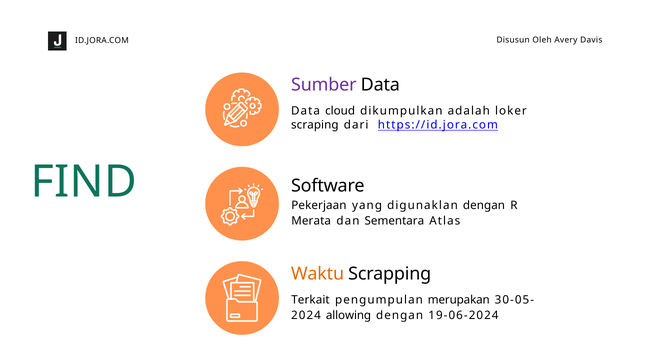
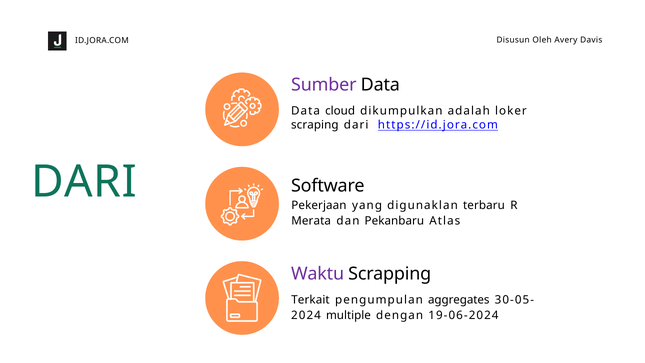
FIND: FIND -> DARI (84, 182)
digunaklan dengan: dengan -> terbaru (484, 205)
Sementara: Sementara -> Pekanbaru (394, 221)
Waktu colour: orange -> purple (318, 273)
merupakan: merupakan -> aggregates (459, 300)
allowing: allowing -> multiple (348, 315)
